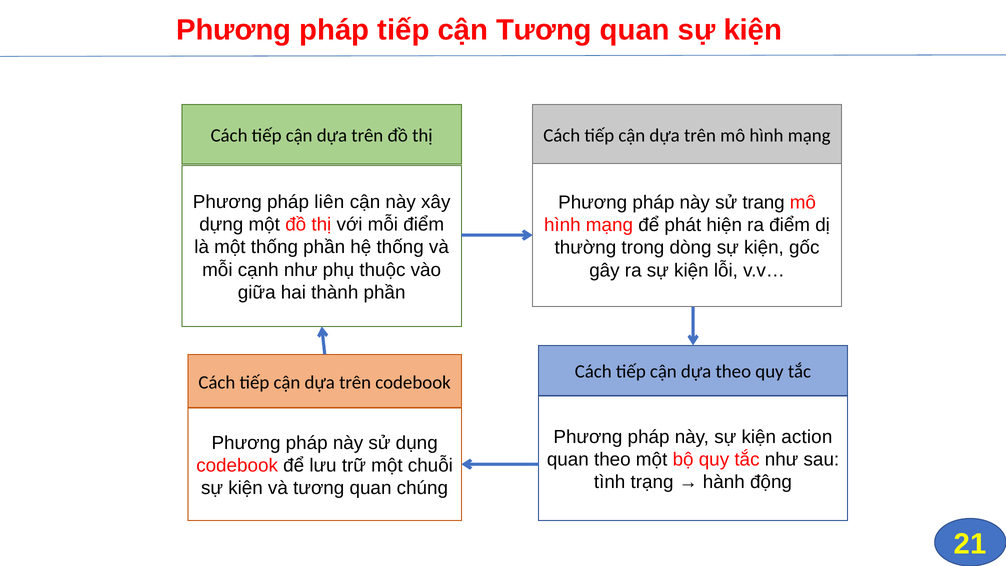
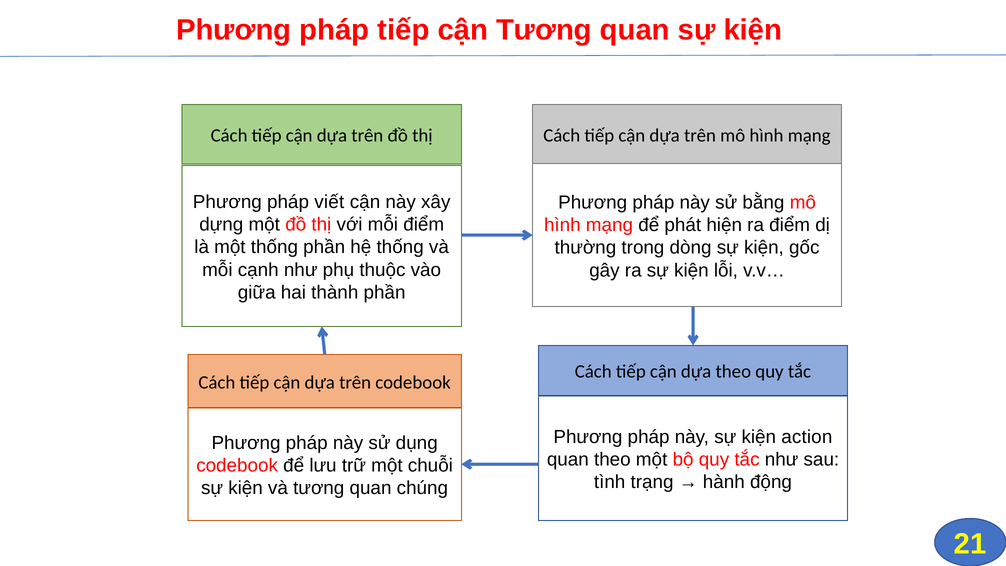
liên: liên -> viết (329, 202)
trang: trang -> bằng (763, 202)
